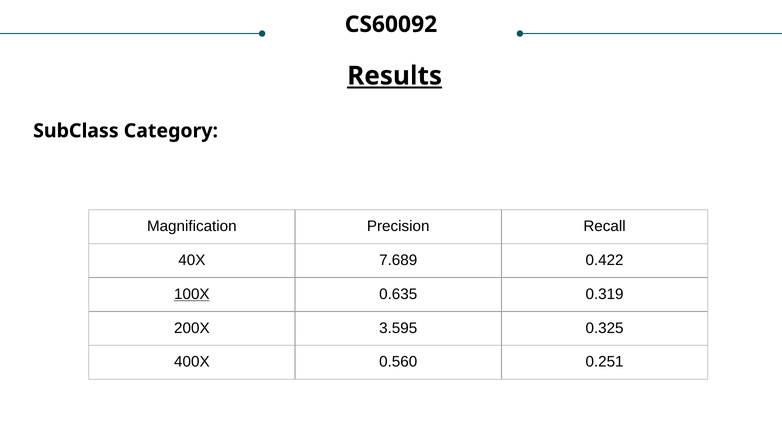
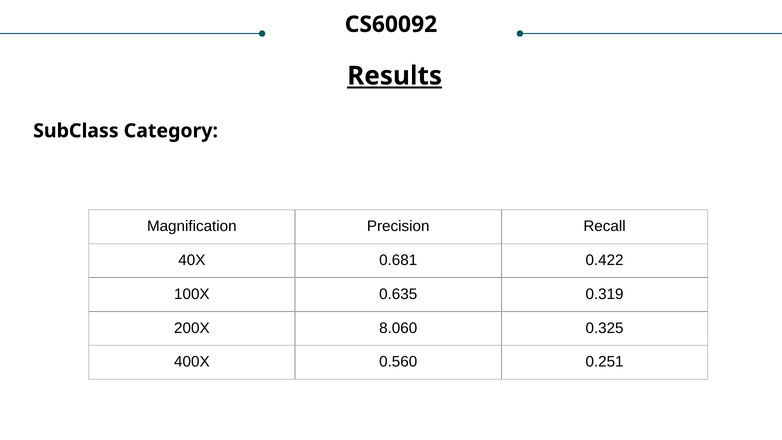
7.689: 7.689 -> 0.681 (398, 260)
100X underline: present -> none (192, 294)
3.595: 3.595 -> 8.060 (398, 328)
